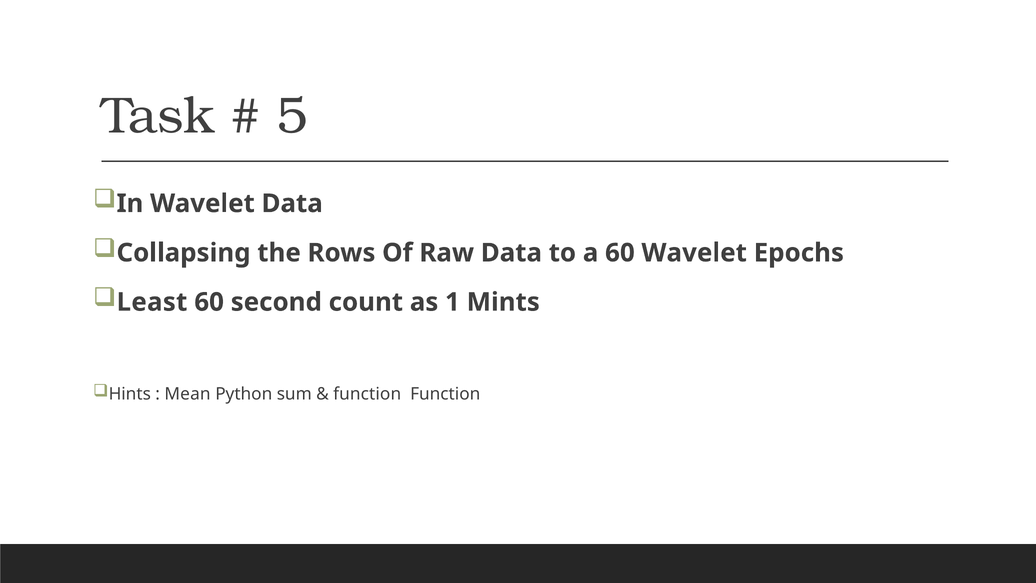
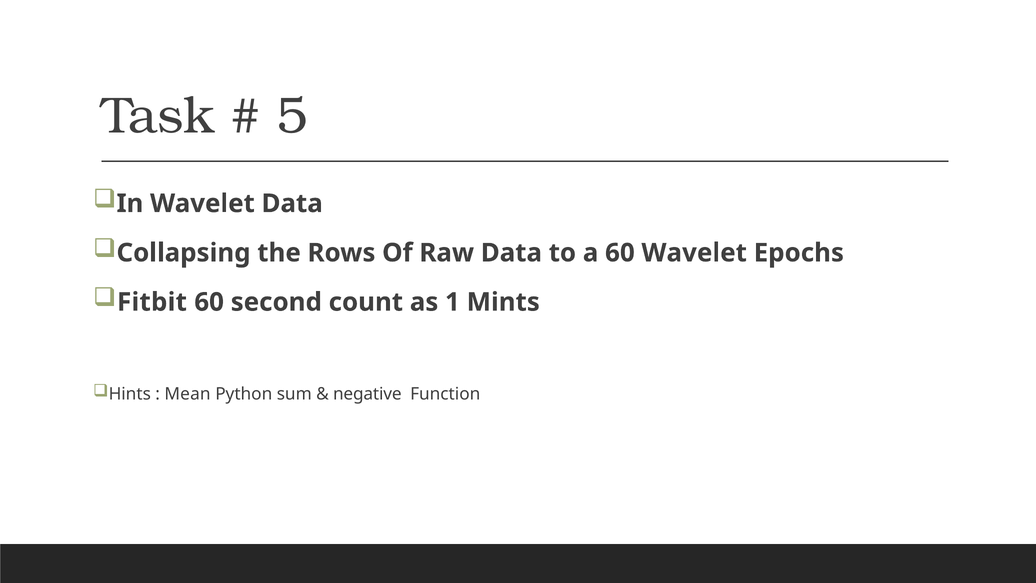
Least: Least -> Fitbit (152, 302)
function: function -> negative (367, 394)
